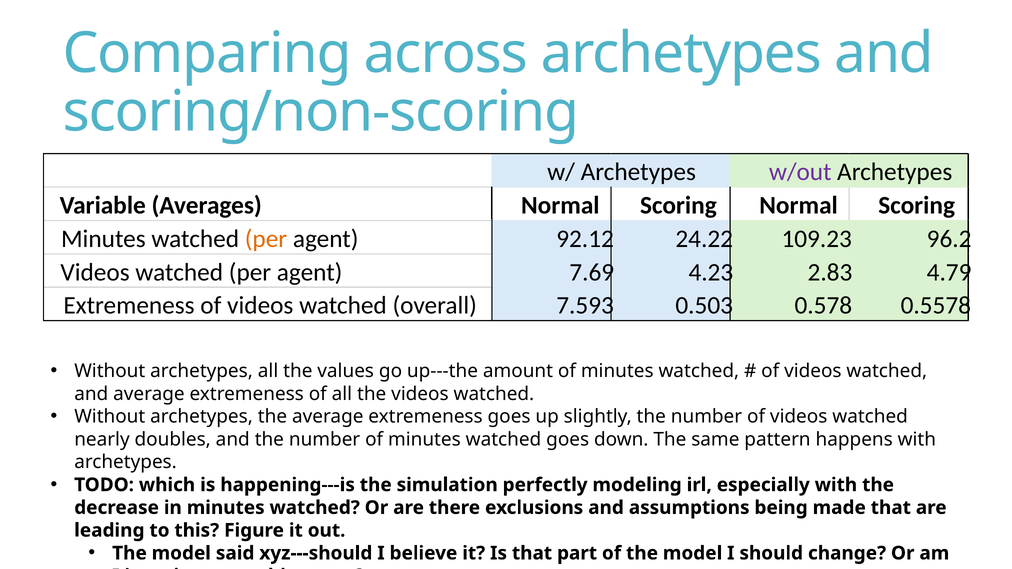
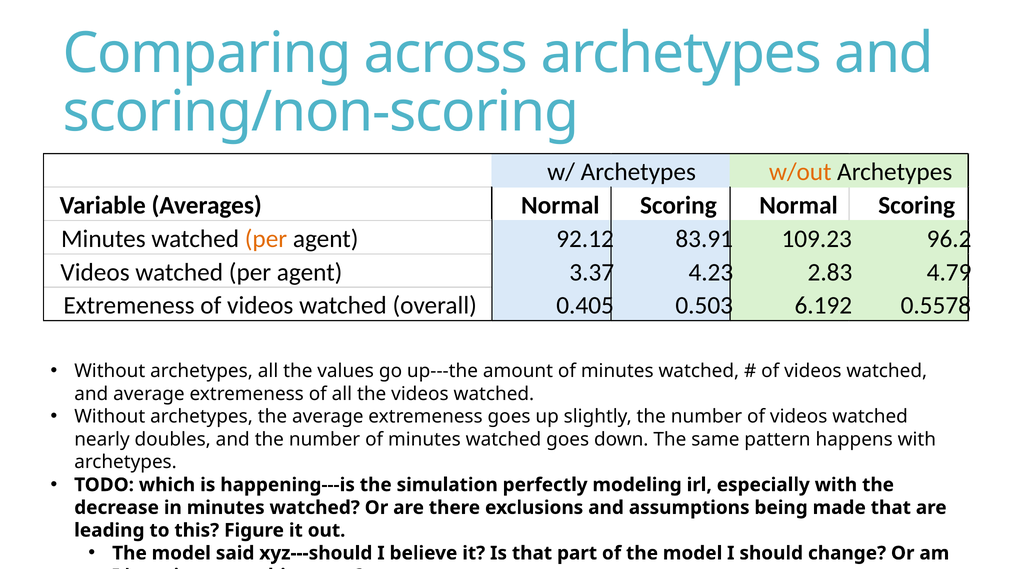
w/out colour: purple -> orange (800, 172)
24.22: 24.22 -> 83.91 (704, 239)
7.69: 7.69 -> 3.37 (592, 272)
7.593: 7.593 -> 0.405 (585, 306)
0.578: 0.578 -> 6.192 (823, 306)
